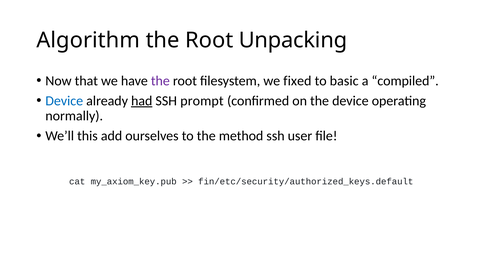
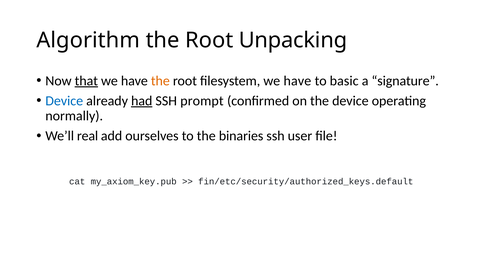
that underline: none -> present (86, 81)
the colour: purple -> orange (160, 81)
filesystem we fixed: fixed -> have (297, 81)
compiled: compiled -> signature (405, 81)
this: this -> real (88, 136)
method: method -> binaries (241, 136)
